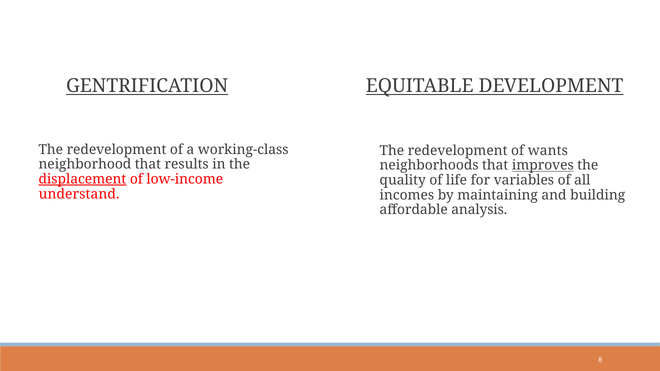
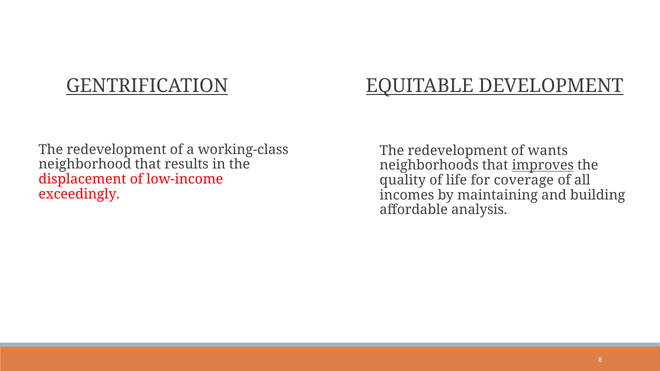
displacement underline: present -> none (82, 179)
variables: variables -> coverage (524, 180)
understand: understand -> exceedingly (79, 194)
